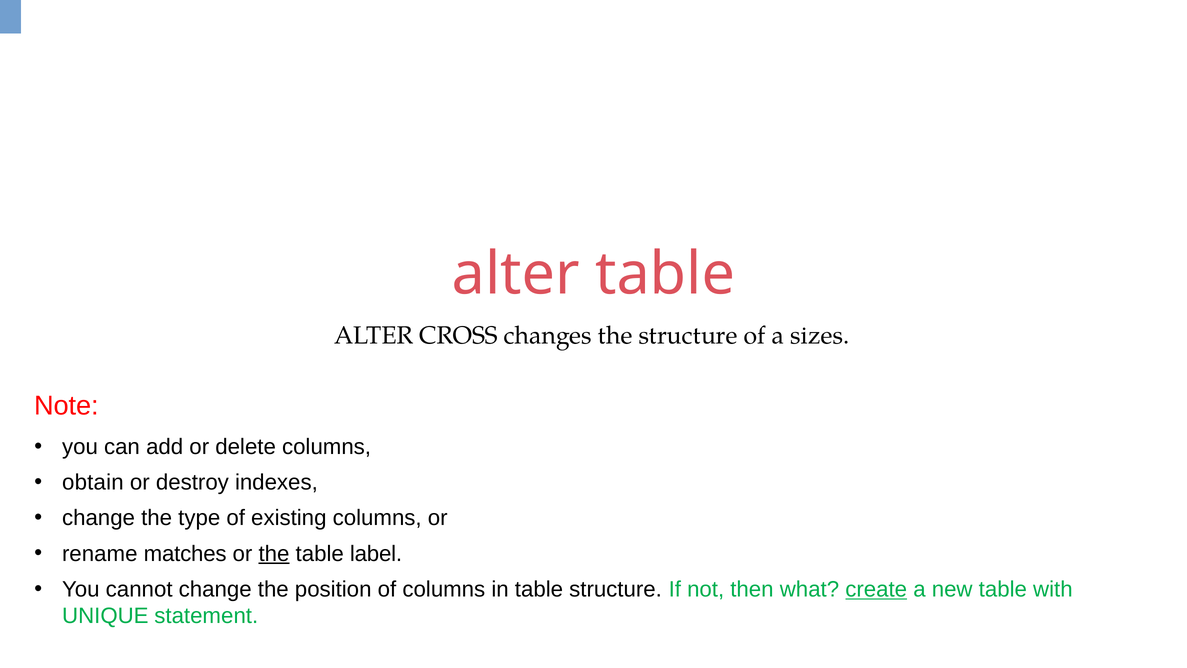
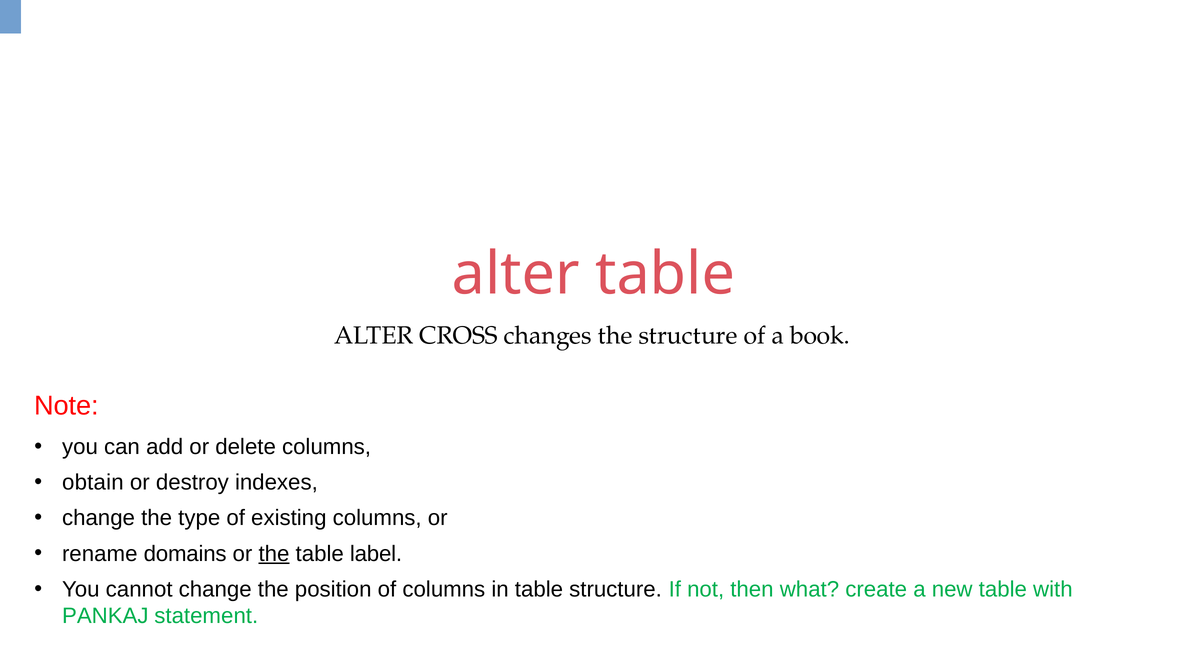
sizes: sizes -> book (820, 335)
matches: matches -> domains (185, 554)
create underline: present -> none (876, 589)
UNIQUE: UNIQUE -> PANKAJ (105, 616)
